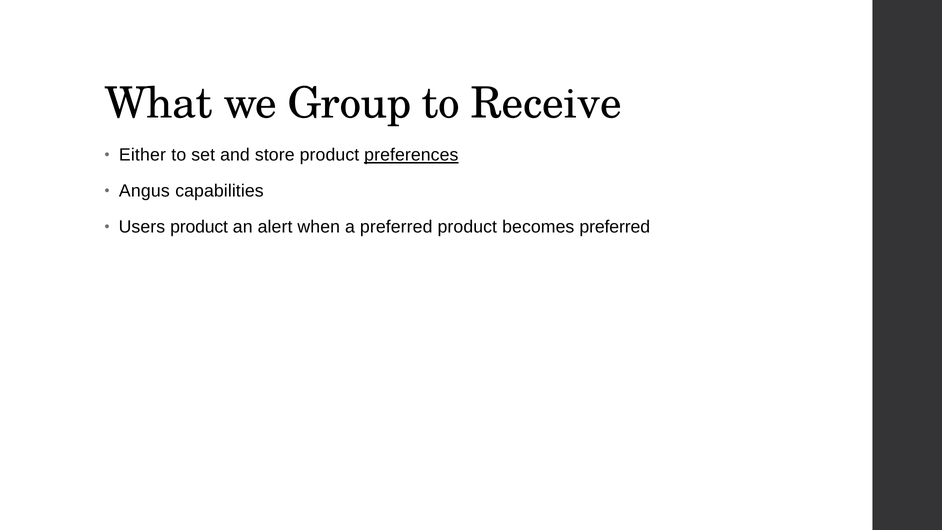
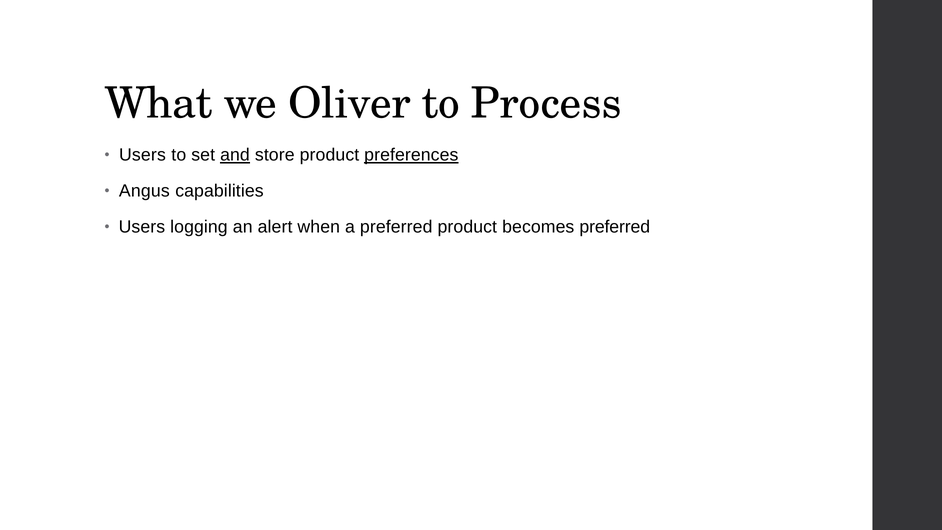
Group: Group -> Oliver (349, 104)
Receive: Receive -> Process (546, 104)
Either: Either -> Users (142, 155)
and underline: none -> present (235, 155)
Users product: product -> logging (199, 227)
